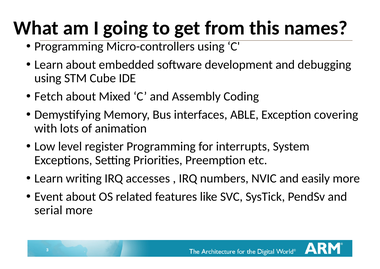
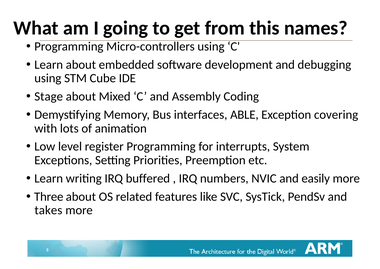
Fetch: Fetch -> Stage (49, 96)
accesses: accesses -> buffered (148, 178)
Event: Event -> Three (49, 196)
serial: serial -> takes (48, 210)
